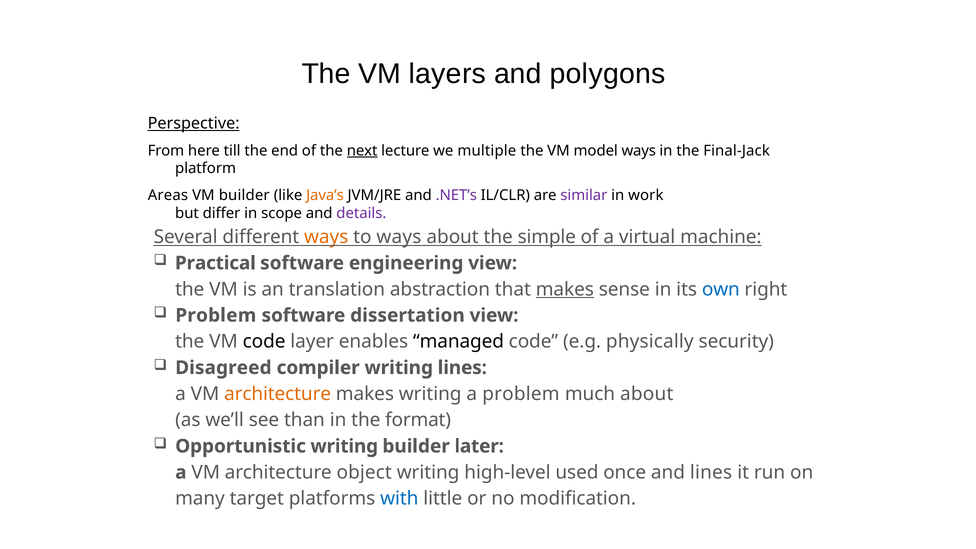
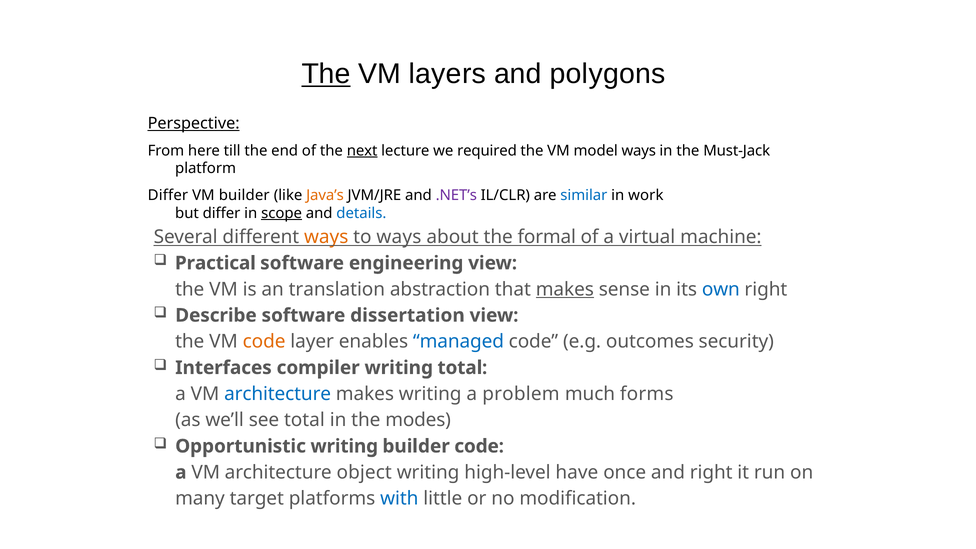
The underline: none -> present (326, 74)
multiple: multiple -> required (487, 151)
Final-Jack: Final-Jack -> Must-Jack (737, 151)
Areas: Areas -> Differ (168, 195)
similar colour: purple -> blue (584, 195)
scope underline: none -> present (282, 213)
details colour: purple -> blue (361, 213)
simple: simple -> formal (547, 237)
Problem: Problem -> Describe (216, 315)
code colour: black -> orange (264, 342)
managed colour: black -> blue (458, 342)
physically: physically -> outcomes (650, 342)
Disagreed: Disagreed -> Interfaces (223, 368)
writing lines: lines -> total (462, 368)
architecture colour: orange -> blue (278, 394)
much about: about -> forms (647, 394)
see than: than -> total (304, 420)
format: format -> modes (418, 420)
builder later: later -> code (479, 446)
used: used -> have (577, 472)
and lines: lines -> right (711, 472)
